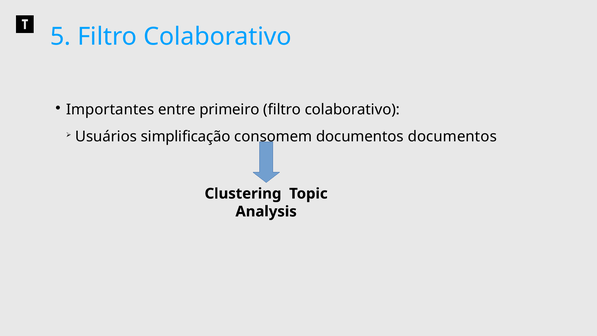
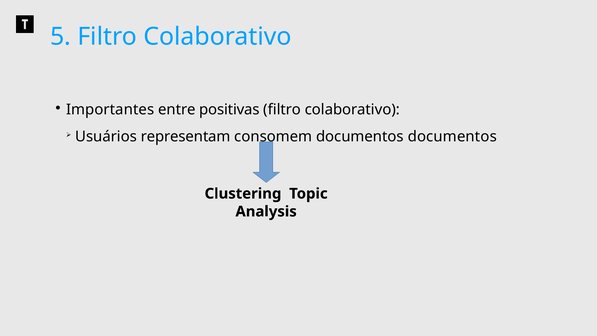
primeiro: primeiro -> positivas (229, 110)
simplificação: simplificação -> representam (186, 136)
